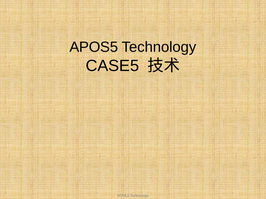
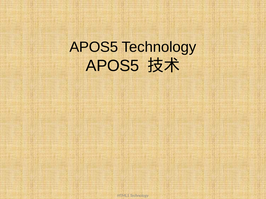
CASE5: CASE5 -> APOS5 (112, 66)
